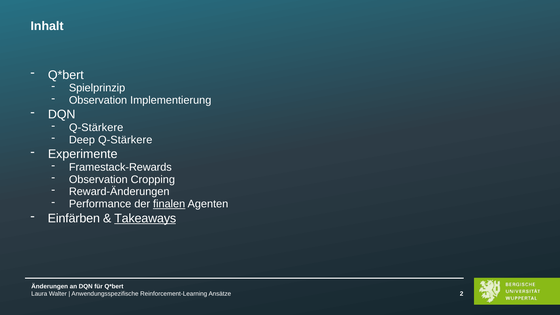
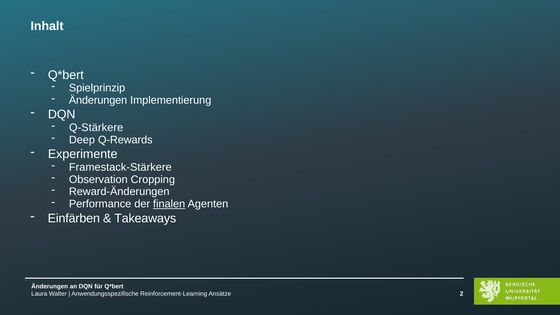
Observation: Observation -> Änderungen (98, 100)
Deep Q-Stärkere: Q-Stärkere -> Q-Rewards (125, 140)
Framestack-Rewards: Framestack-Rewards -> Framestack-Stärkere (120, 167)
Takeaways underline: present -> none (145, 218)
